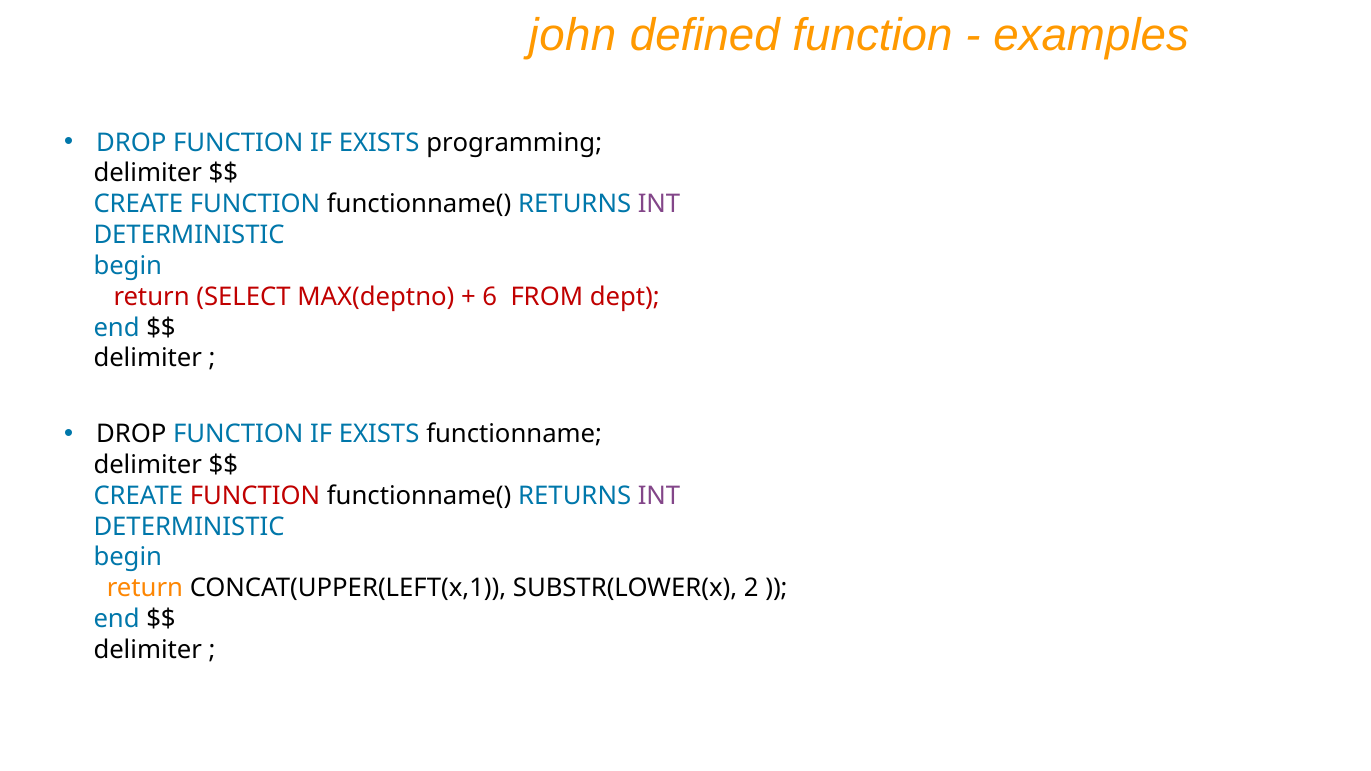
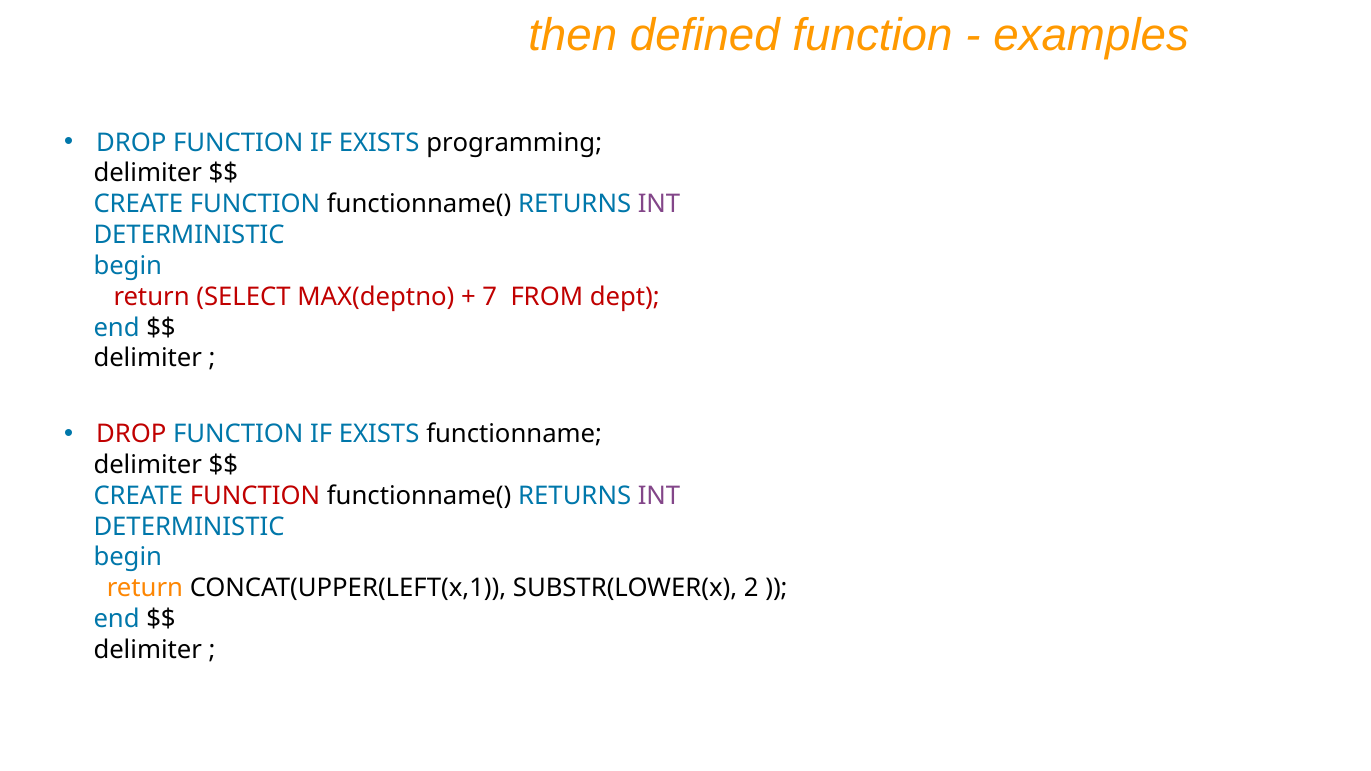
john: john -> then (573, 36)
6: 6 -> 7 (490, 297)
DROP colour: black -> red (131, 434)
